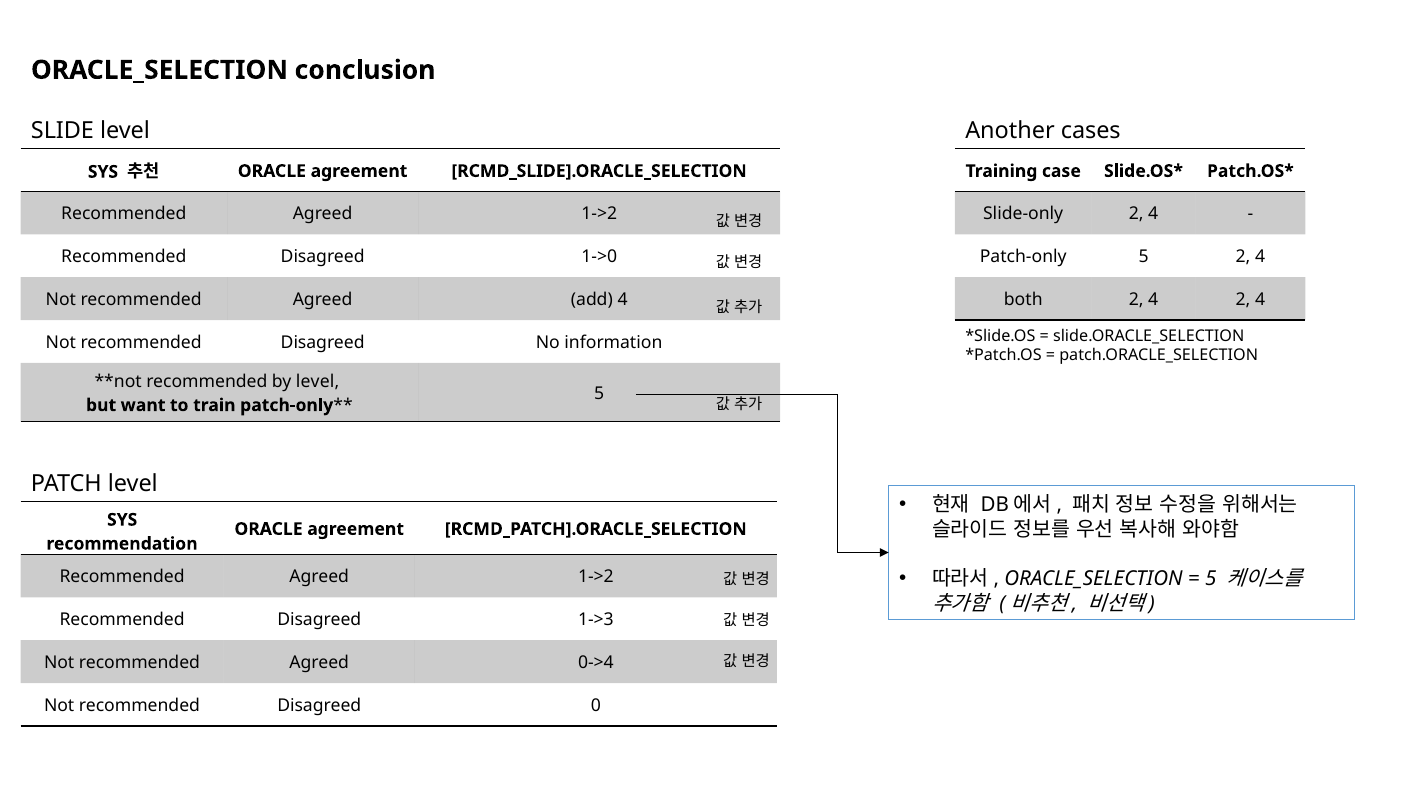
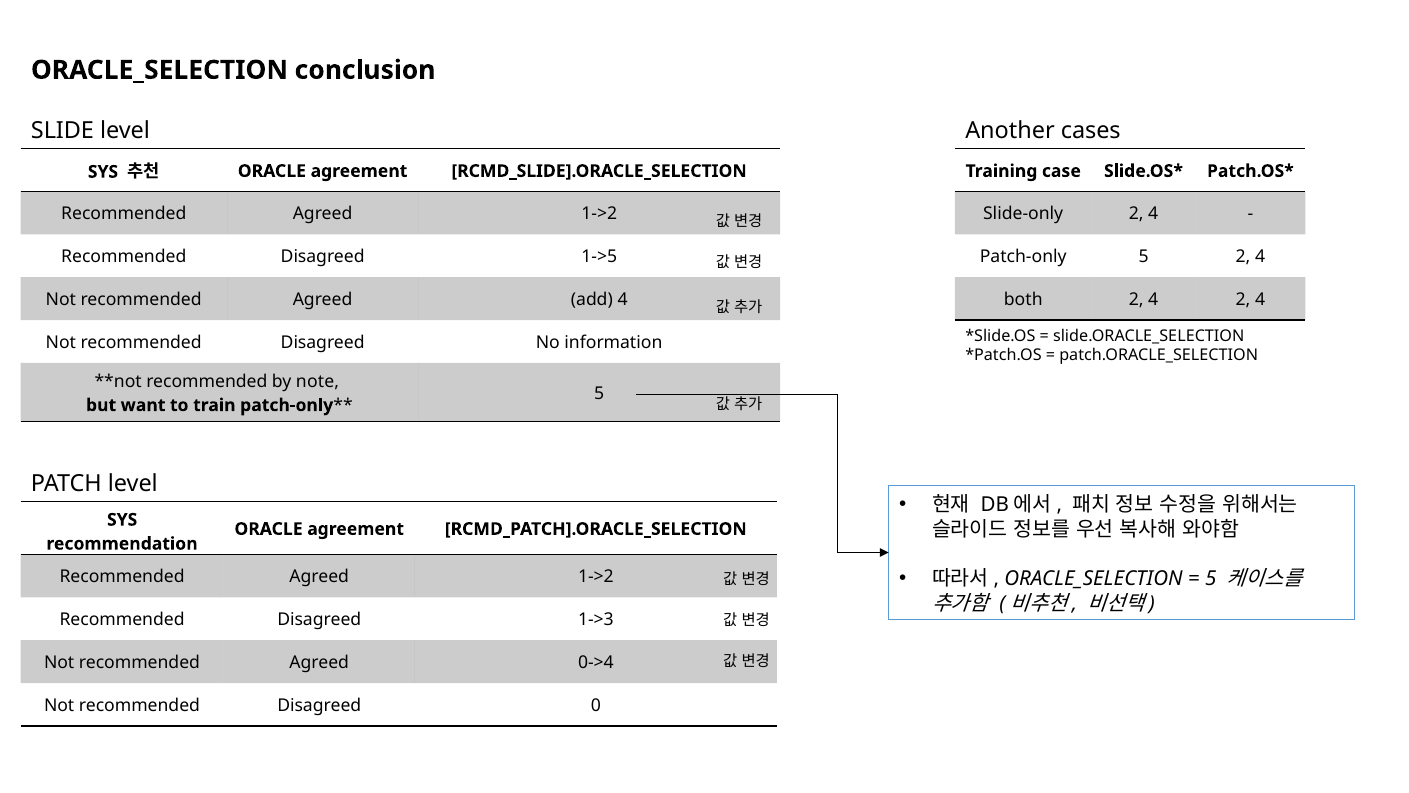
1->0: 1->0 -> 1->5 (599, 257)
by level: level -> note (318, 381)
